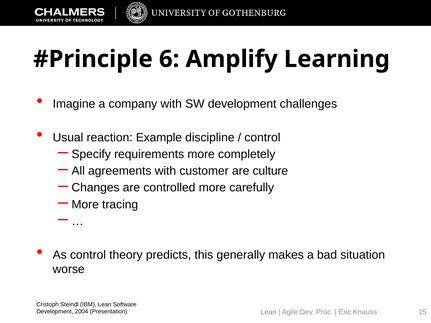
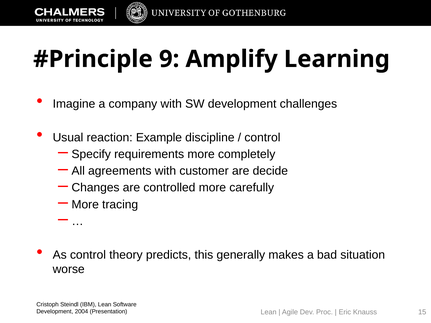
6: 6 -> 9 (169, 59)
culture: culture -> decide (270, 171)
